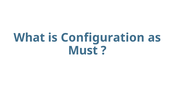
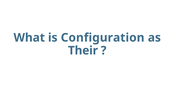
Must: Must -> Their (83, 50)
